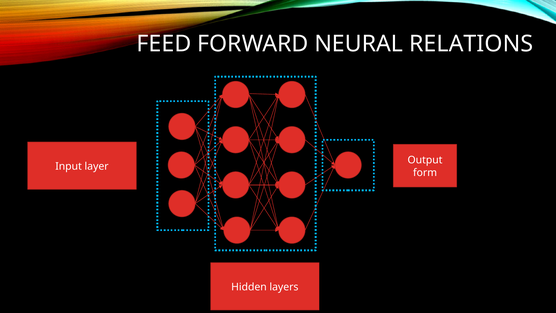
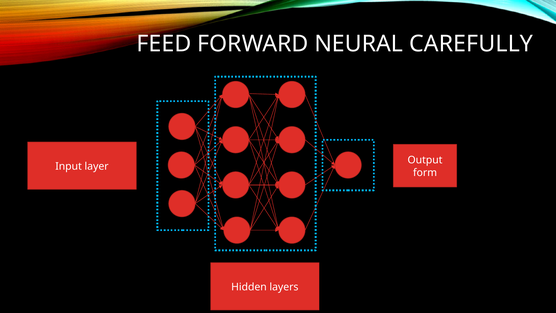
RELATIONS: RELATIONS -> CAREFULLY (471, 44)
